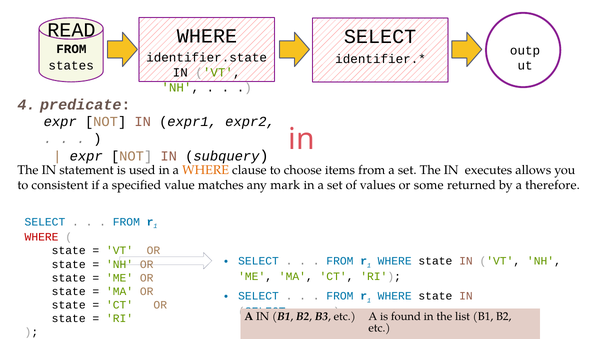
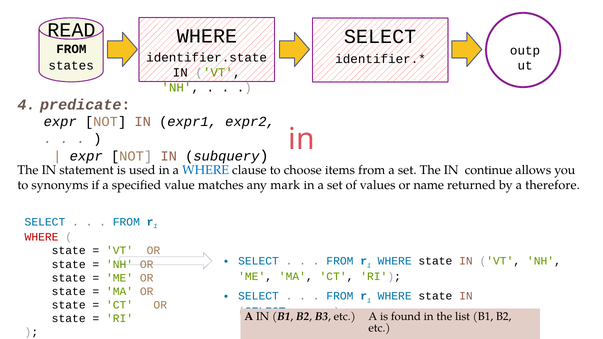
WHERE colour: orange -> blue (206, 170)
executes: executes -> continue (489, 170)
consistent: consistent -> synonyms (60, 185)
some: some -> name (429, 185)
